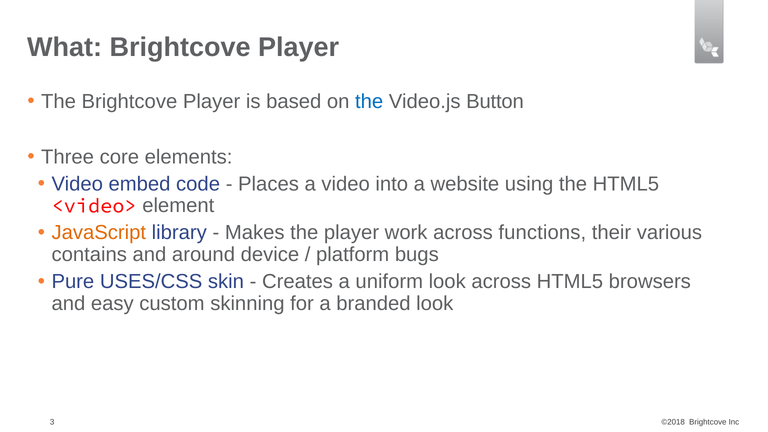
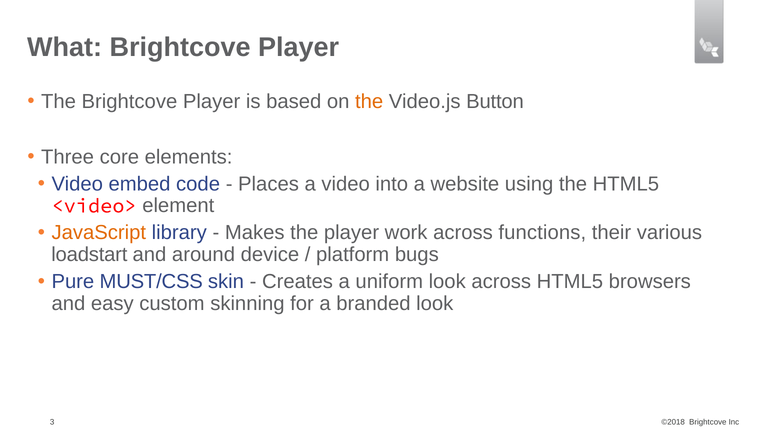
the colour: blue -> orange (369, 102)
contains: contains -> loadstart (89, 255)
USES/CSS: USES/CSS -> MUST/CSS (151, 282)
